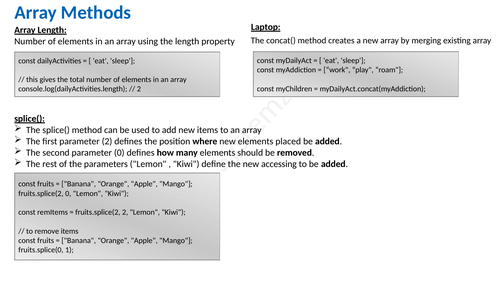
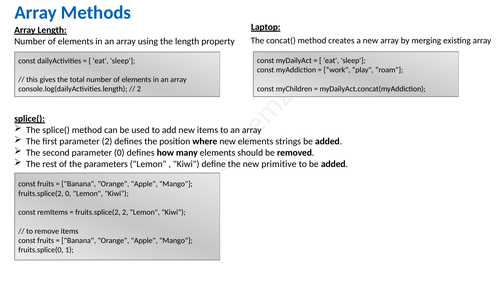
placed: placed -> strings (288, 141)
accessing: accessing -> primitive (279, 164)
